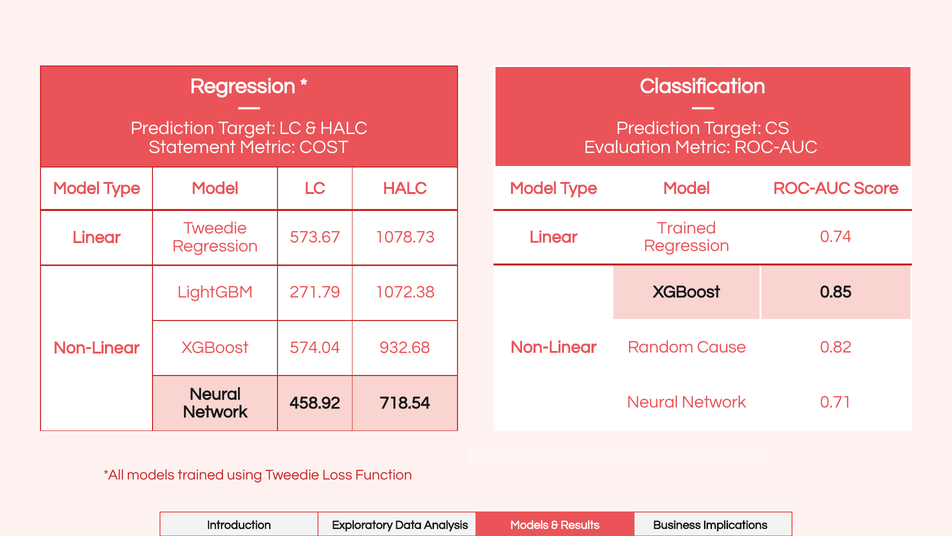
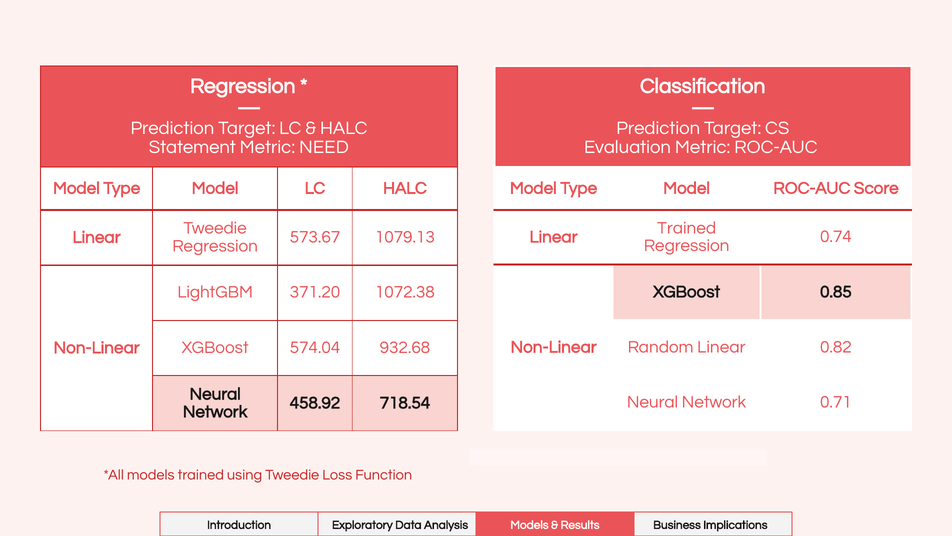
COST: COST -> NEED (324, 147)
1078.73: 1078.73 -> 1079.13 (405, 237)
271.79: 271.79 -> 371.20 (315, 292)
Random Cause: Cause -> Linear (721, 347)
